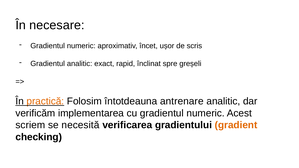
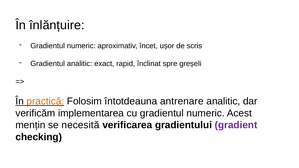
necesare: necesare -> înlănțuire (57, 25)
scriem: scriem -> mențin (30, 125)
gradient colour: orange -> purple (236, 125)
